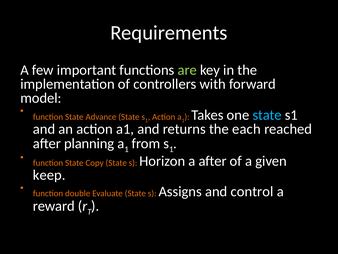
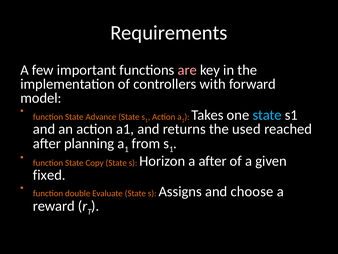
are colour: light green -> pink (187, 70)
each: each -> used (246, 129)
keep: keep -> fixed (49, 175)
control: control -> choose (252, 191)
